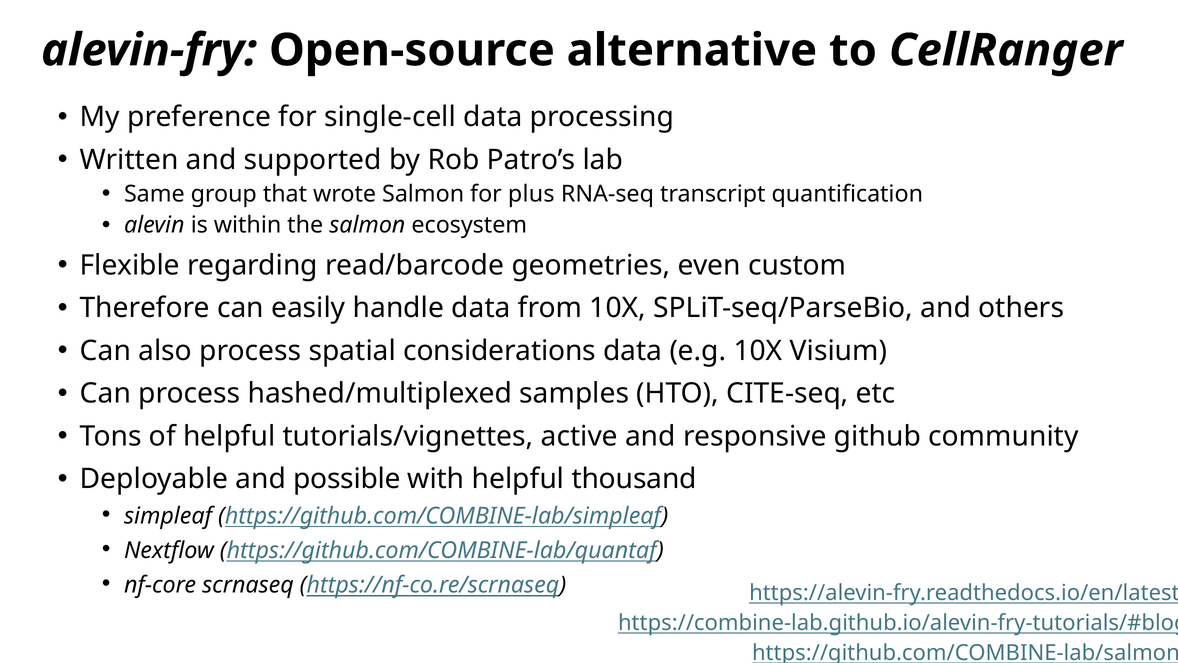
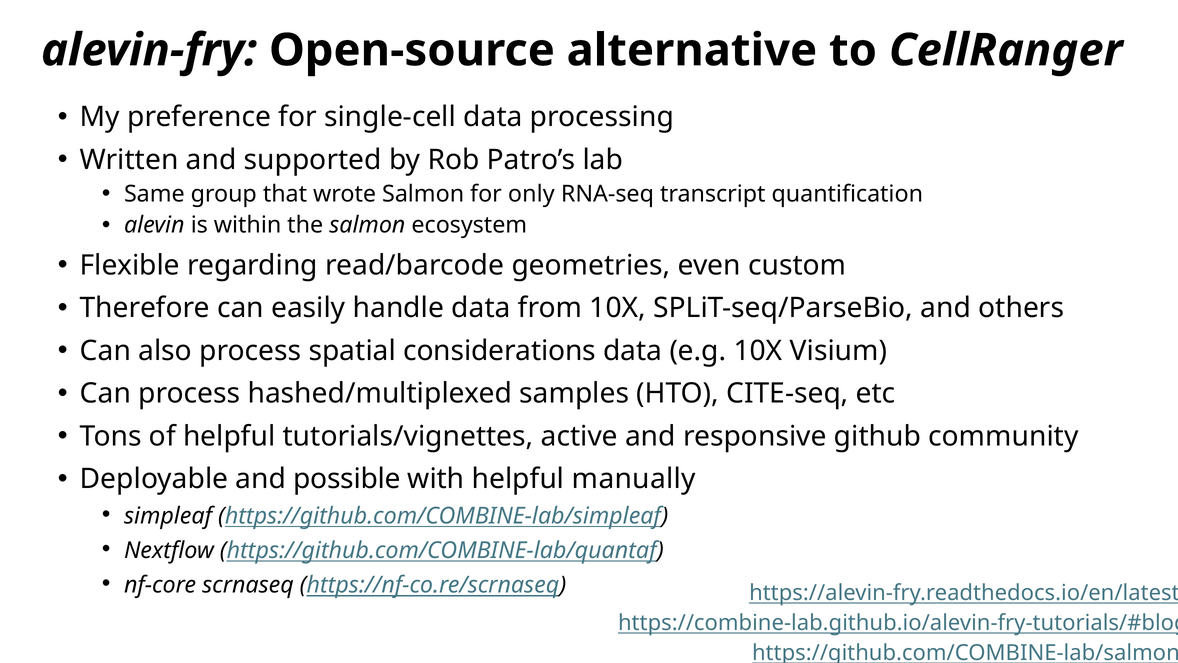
plus: plus -> only (531, 194)
thousand: thousand -> manually (634, 479)
